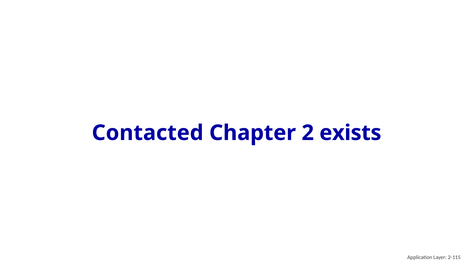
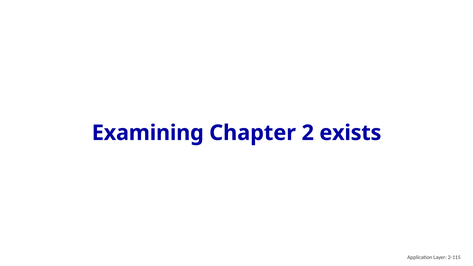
Contacted: Contacted -> Examining (148, 133)
